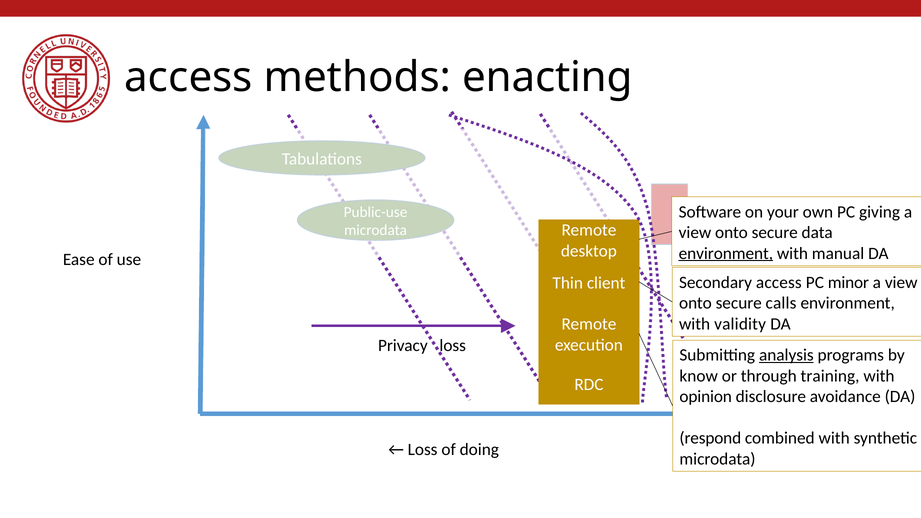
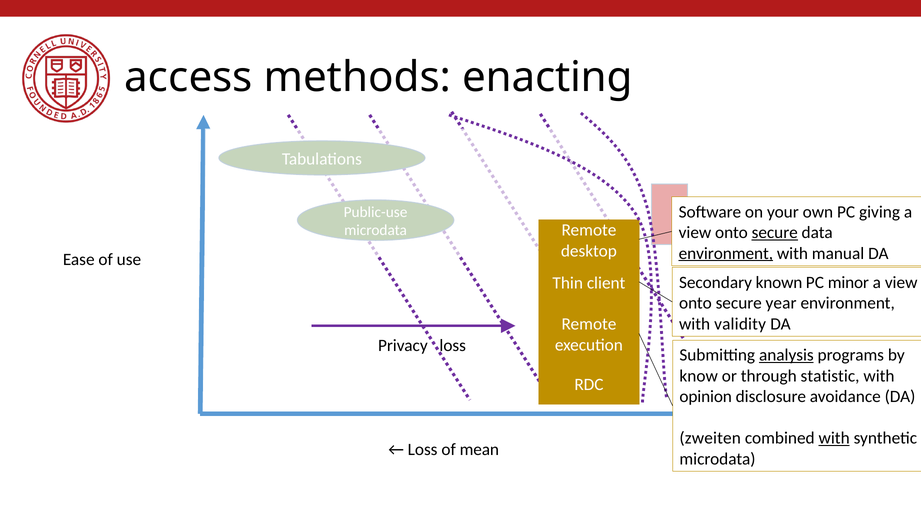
secure underline: none -> present (775, 233)
Secondary access: access -> known (779, 282)
calls: calls -> year (781, 303)
training: training -> statistic (830, 376)
respond: respond -> zweiten (710, 438)
with underline: none -> present (834, 438)
doing: doing -> mean (479, 450)
